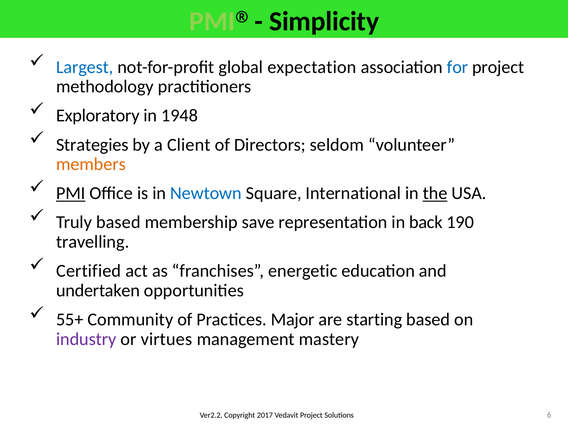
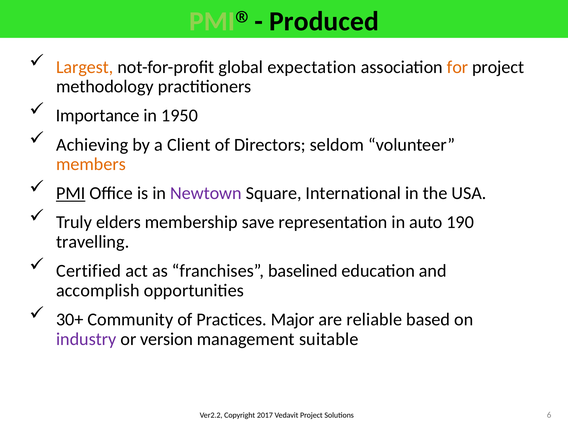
Simplicity: Simplicity -> Produced (324, 21)
Largest colour: blue -> orange (85, 67)
for colour: blue -> orange (458, 67)
Exploratory: Exploratory -> Importance (98, 116)
1948: 1948 -> 1950 (180, 116)
Strategies: Strategies -> Achieving (92, 145)
Newtown colour: blue -> purple (206, 193)
the underline: present -> none (435, 193)
Truly based: based -> elders (118, 222)
back: back -> auto (426, 222)
energetic: energetic -> baselined (303, 271)
undertaken: undertaken -> accomplish (98, 291)
55+: 55+ -> 30+ (70, 320)
starting: starting -> reliable (374, 320)
virtues: virtues -> version (167, 339)
mastery: mastery -> suitable (329, 339)
